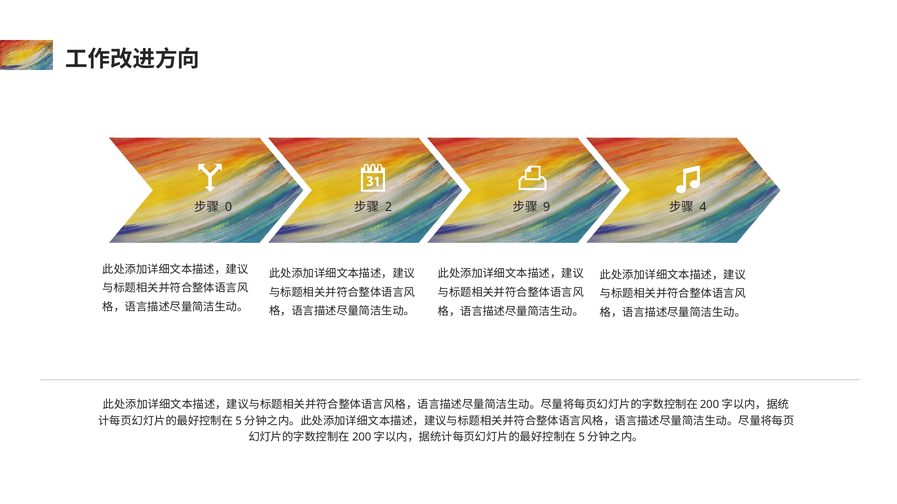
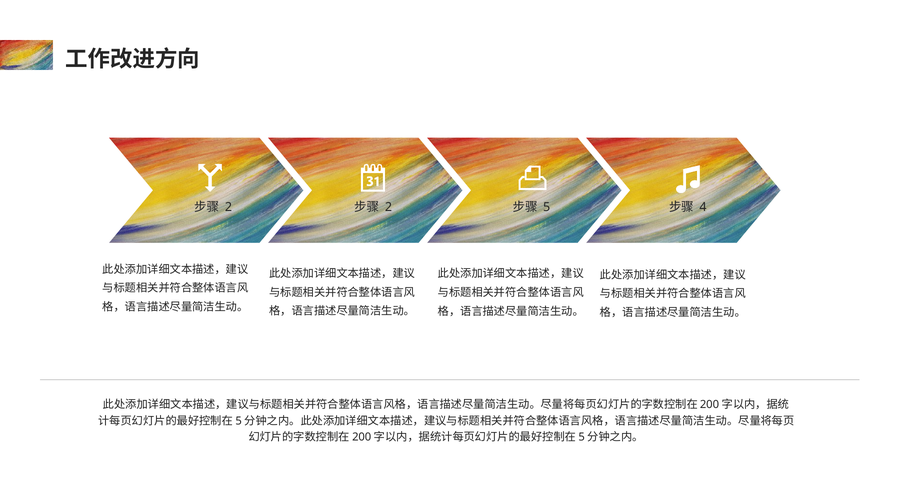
0: 0 -> 2 (228, 207)
9: 9 -> 5 (547, 207)
